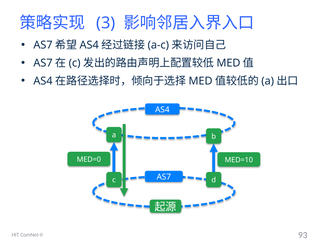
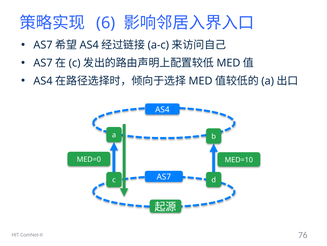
3: 3 -> 6 (106, 23)
93: 93 -> 76 (303, 234)
